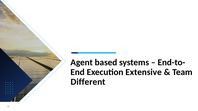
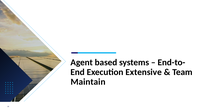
Different: Different -> Maintain (88, 82)
